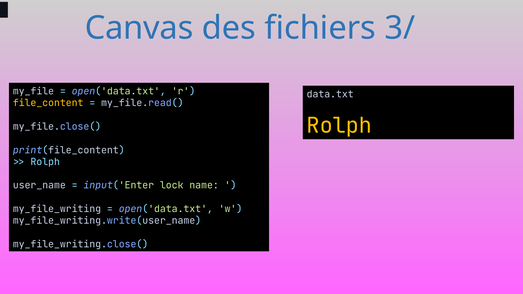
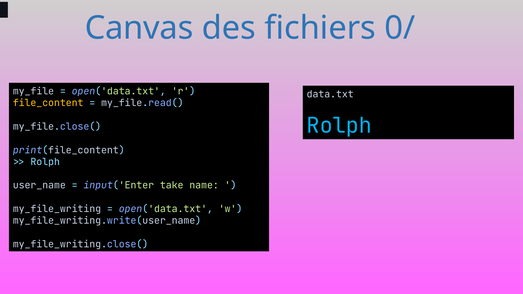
3/: 3/ -> 0/ (400, 28)
Rolph colour: yellow -> light blue (339, 126)
lock: lock -> take (172, 186)
